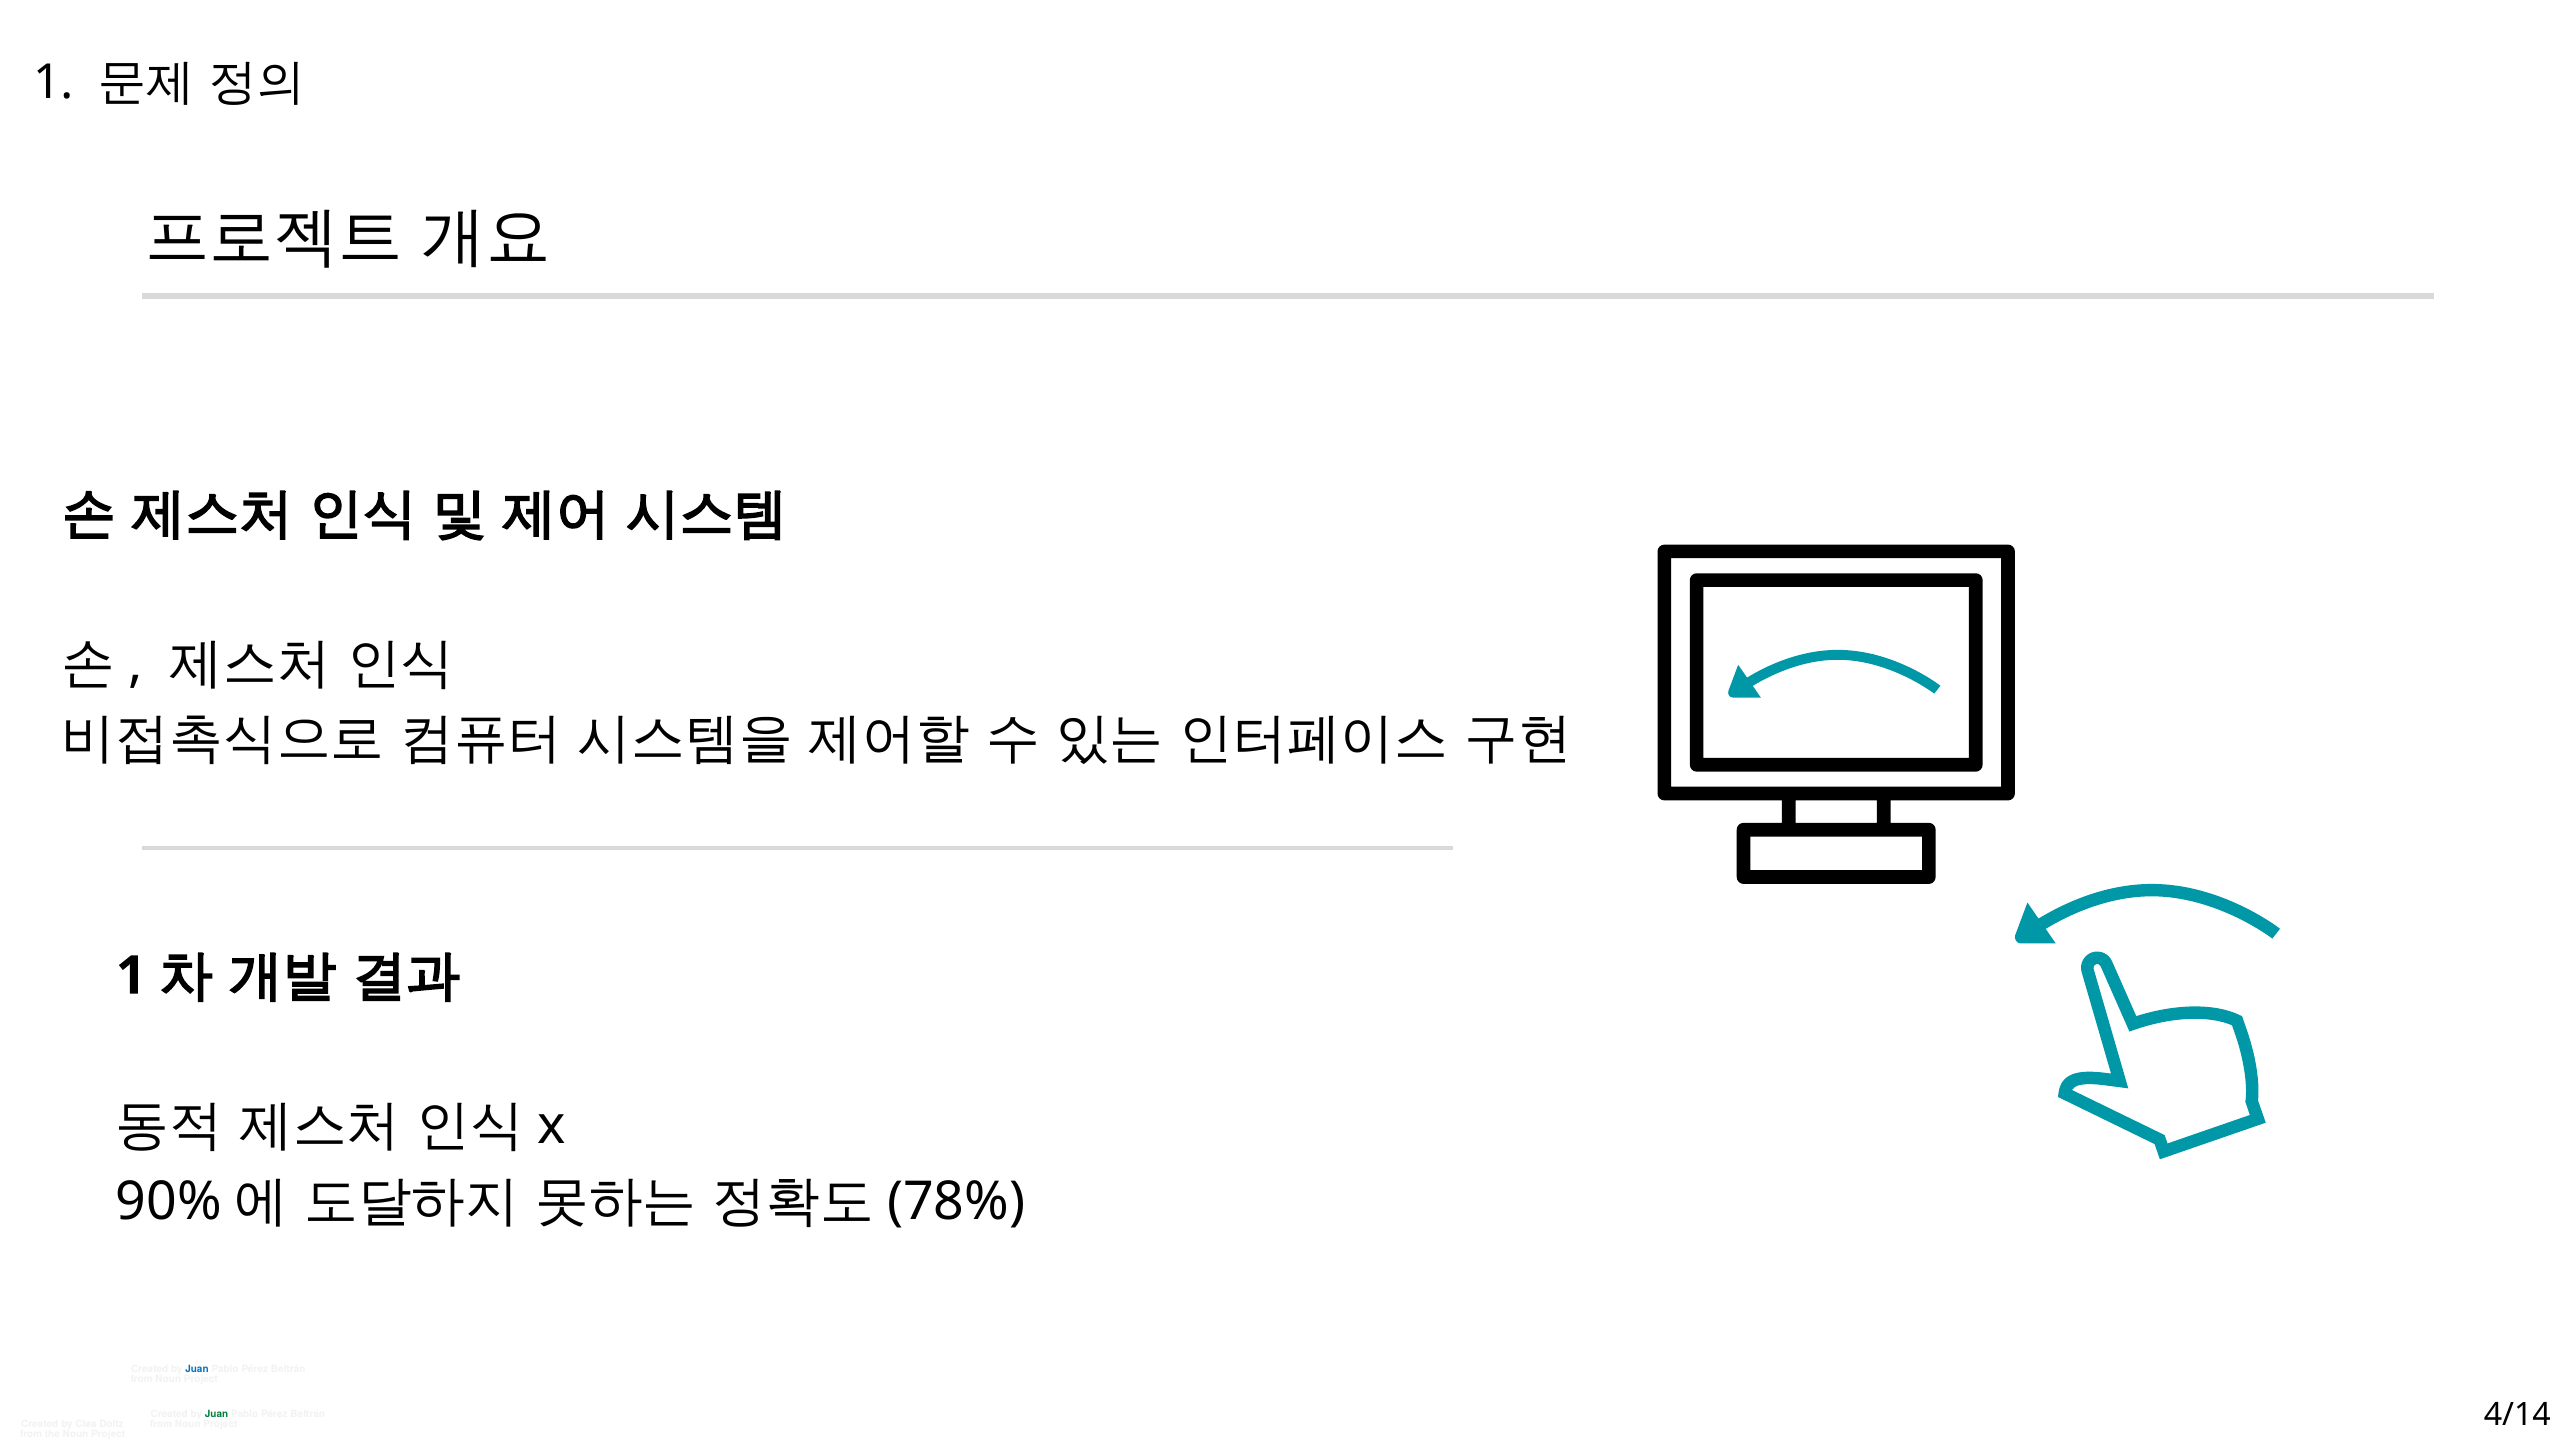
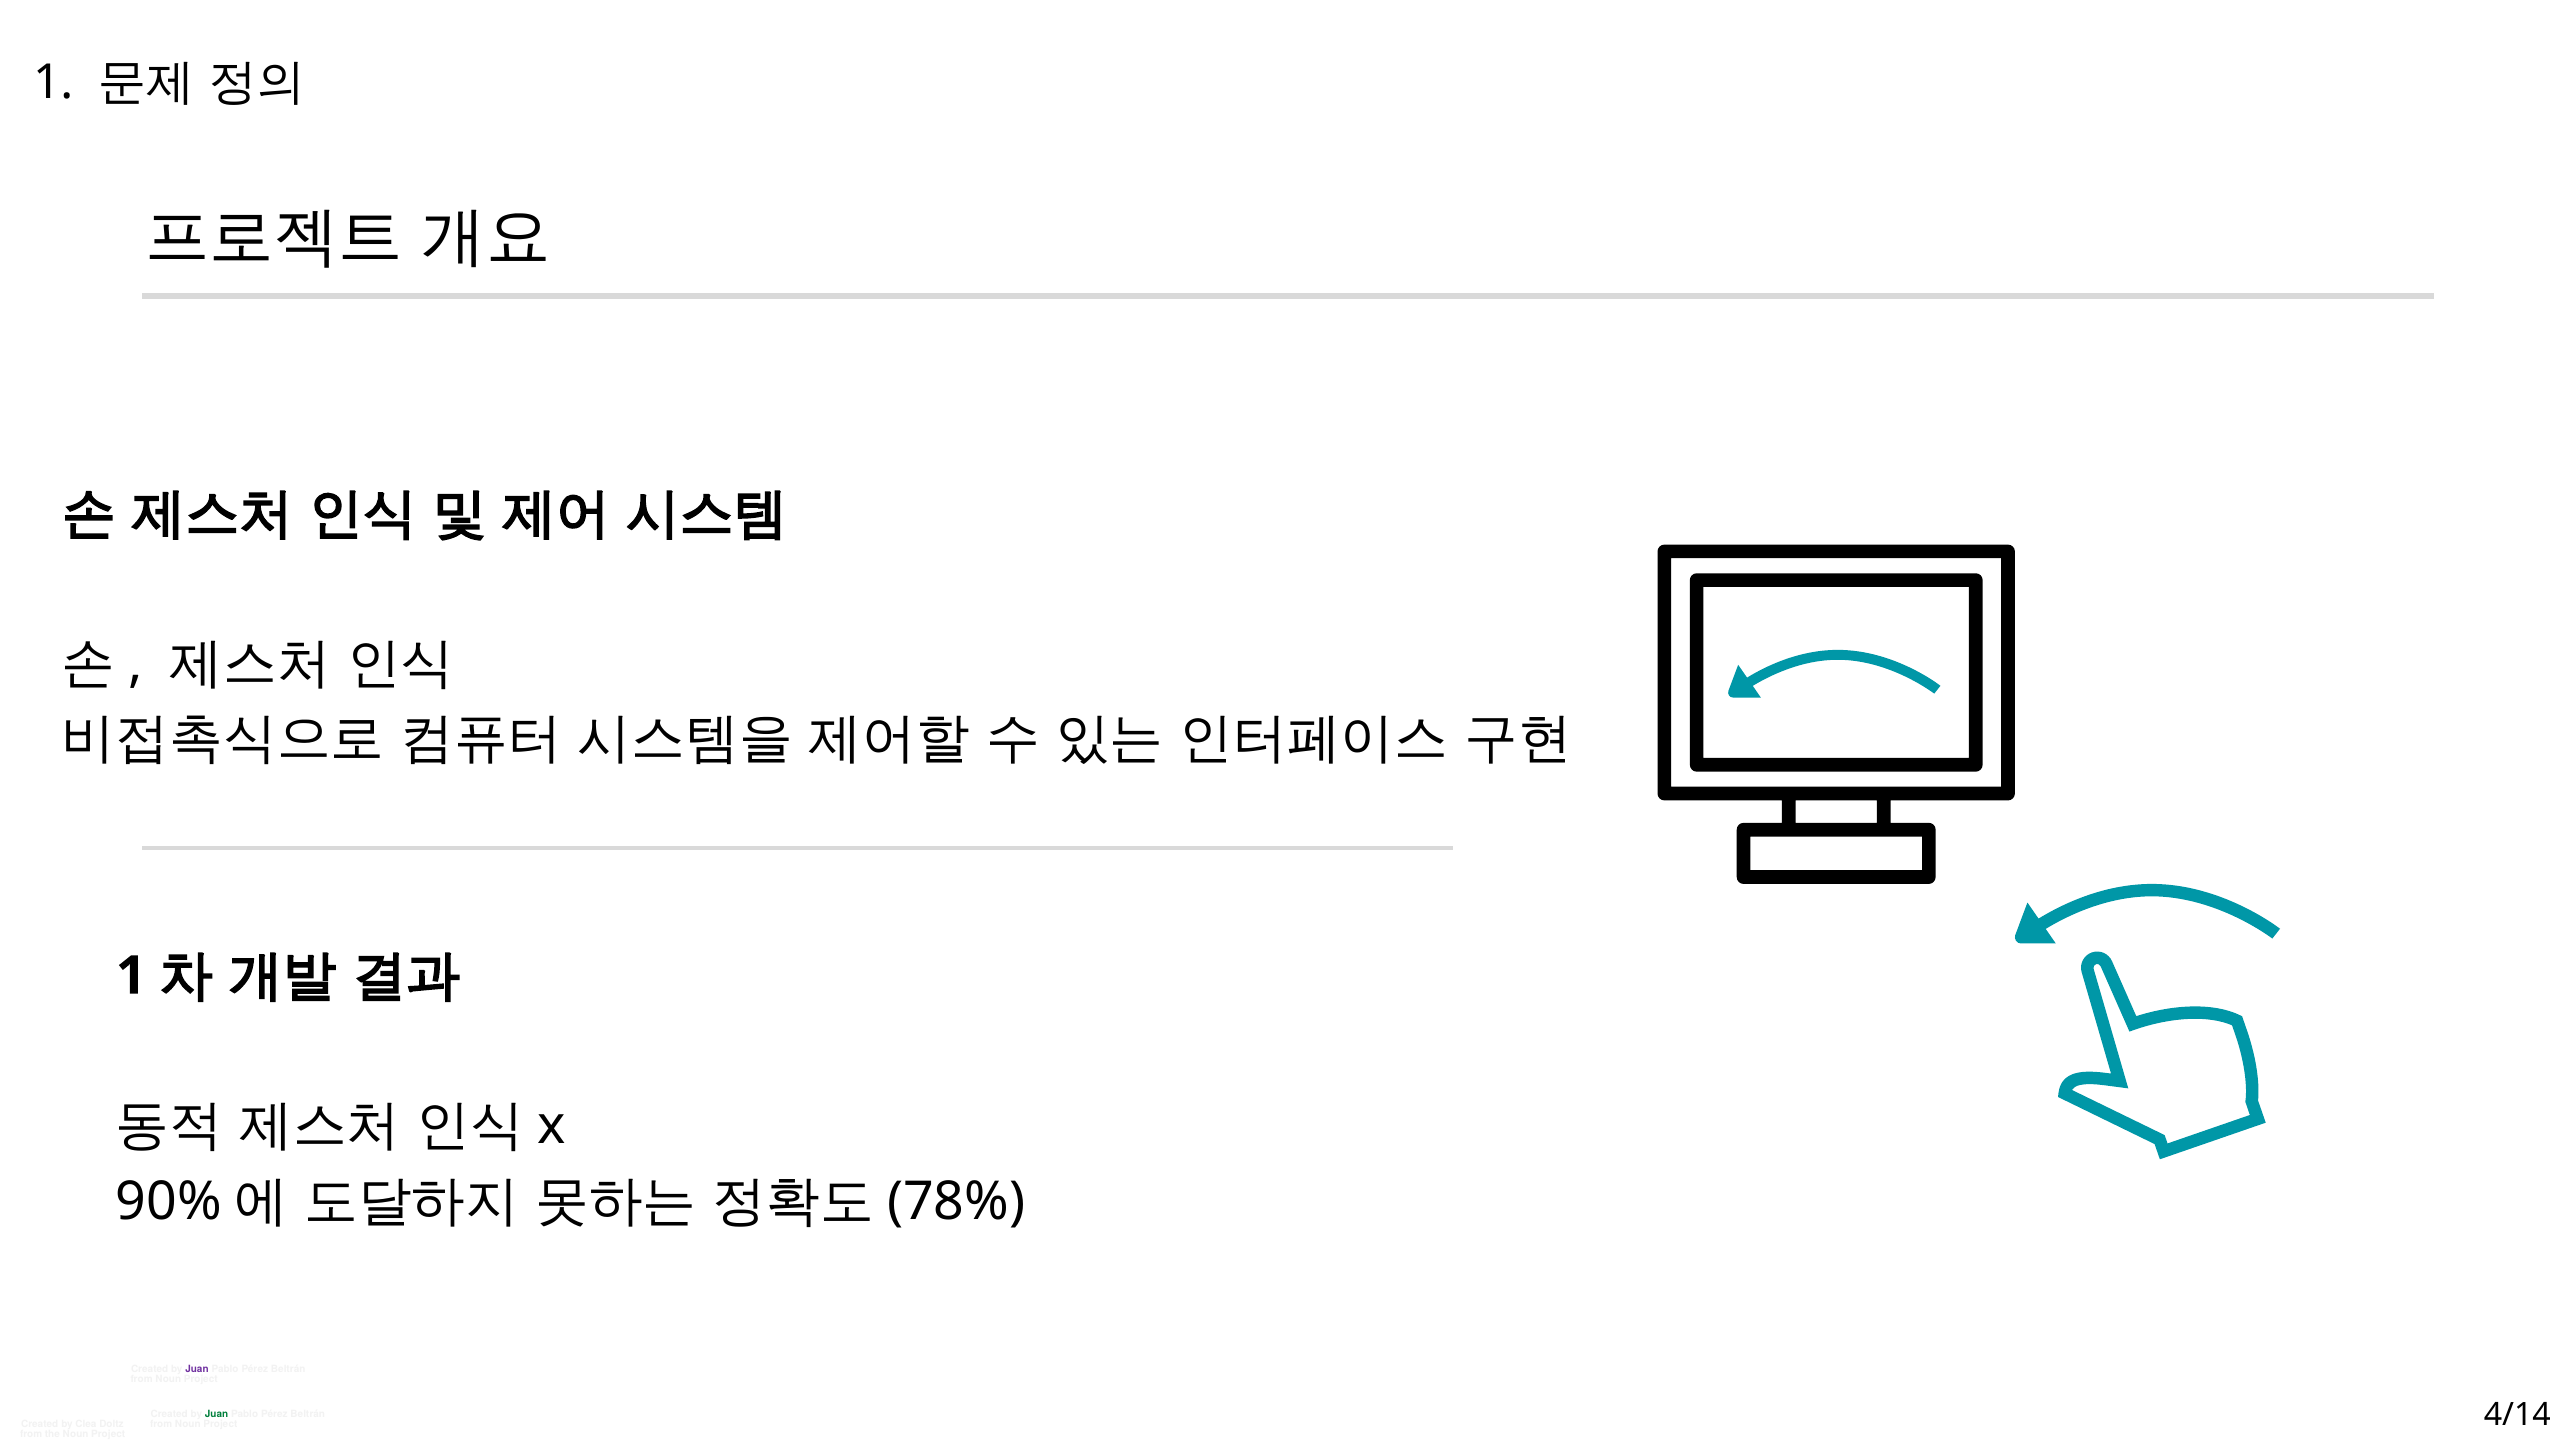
Juan colour: blue -> purple (197, 1370)
